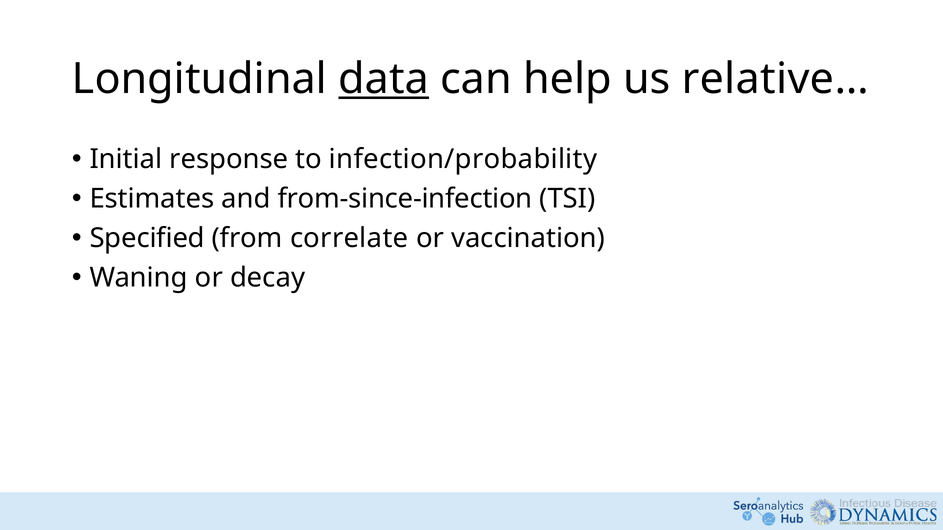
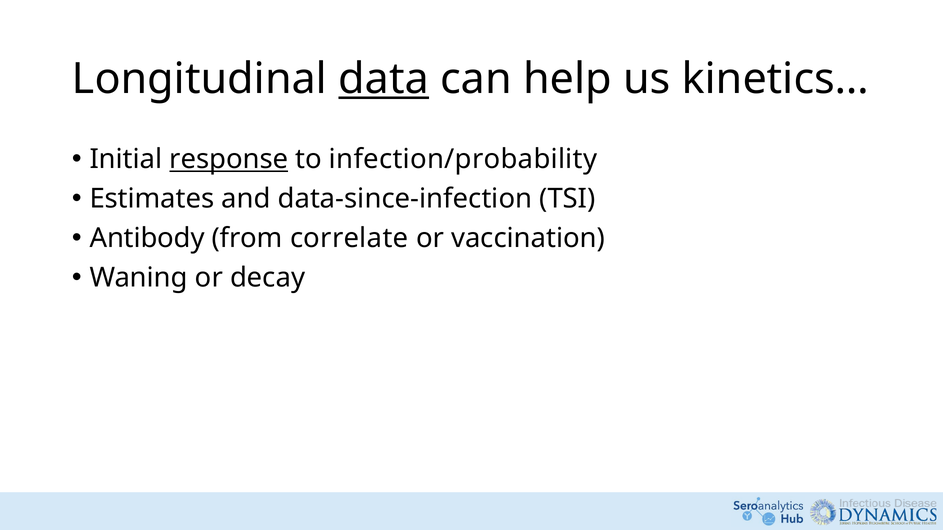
relative…: relative… -> kinetics… (775, 79)
response underline: none -> present (229, 159)
from-since-infection: from-since-infection -> data-since-infection (405, 199)
Specified: Specified -> Antibody (147, 239)
